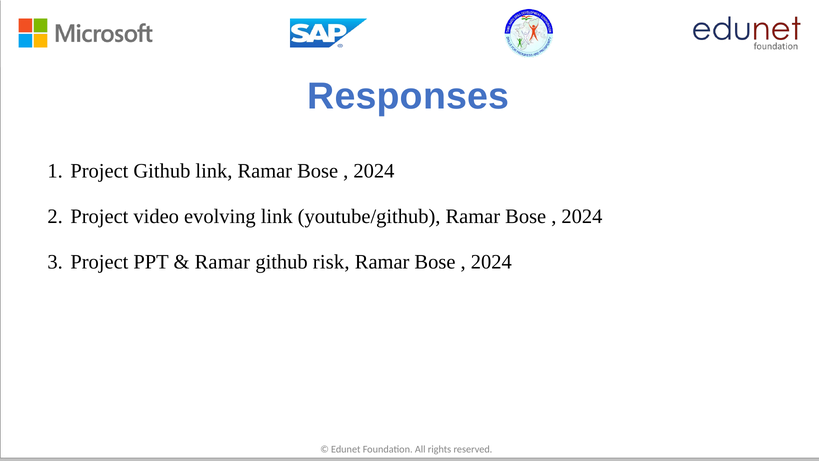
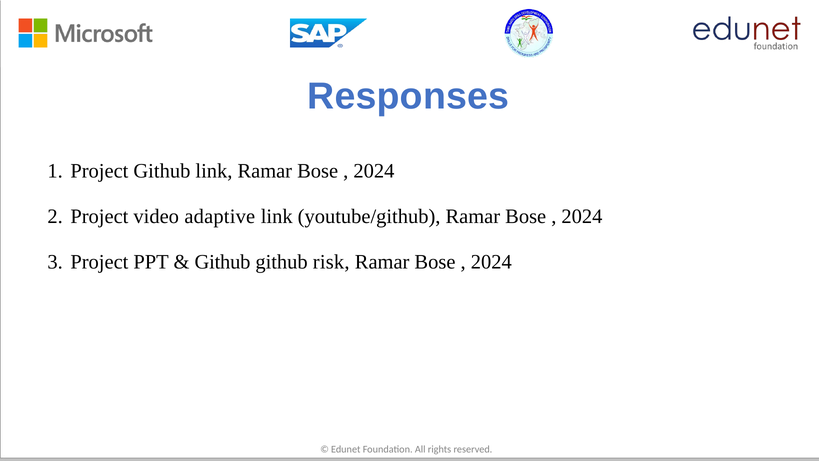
evolving: evolving -> adaptive (220, 216)
Ramar: Ramar -> Github (223, 262)
